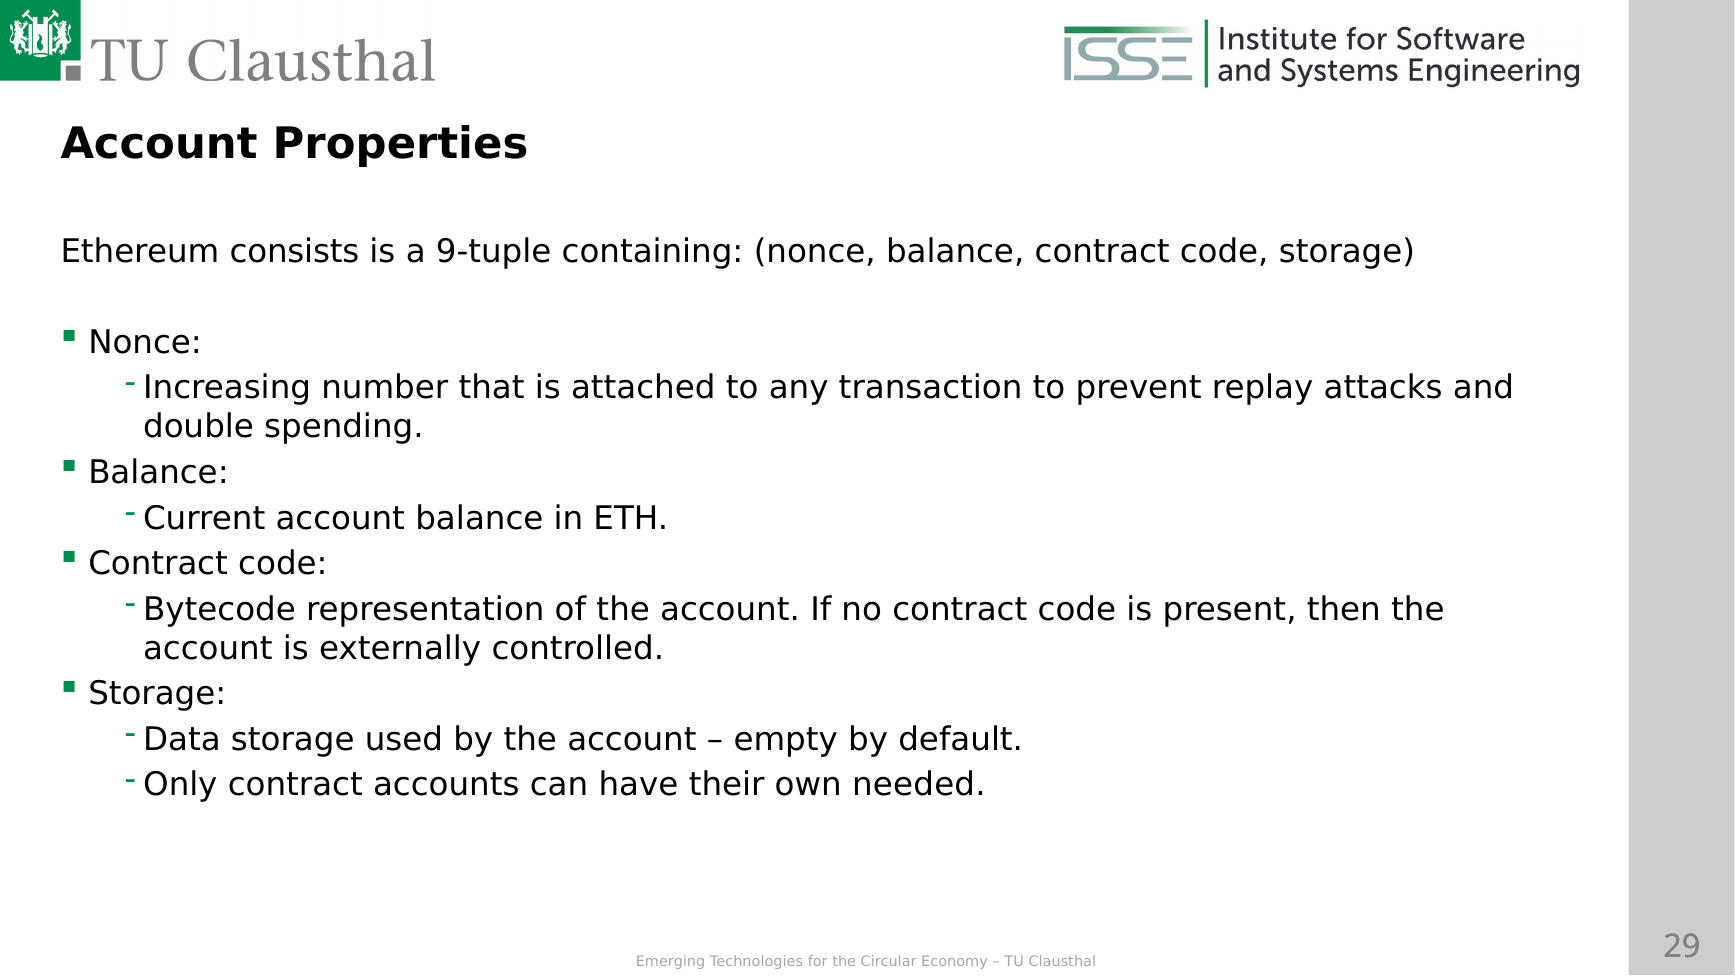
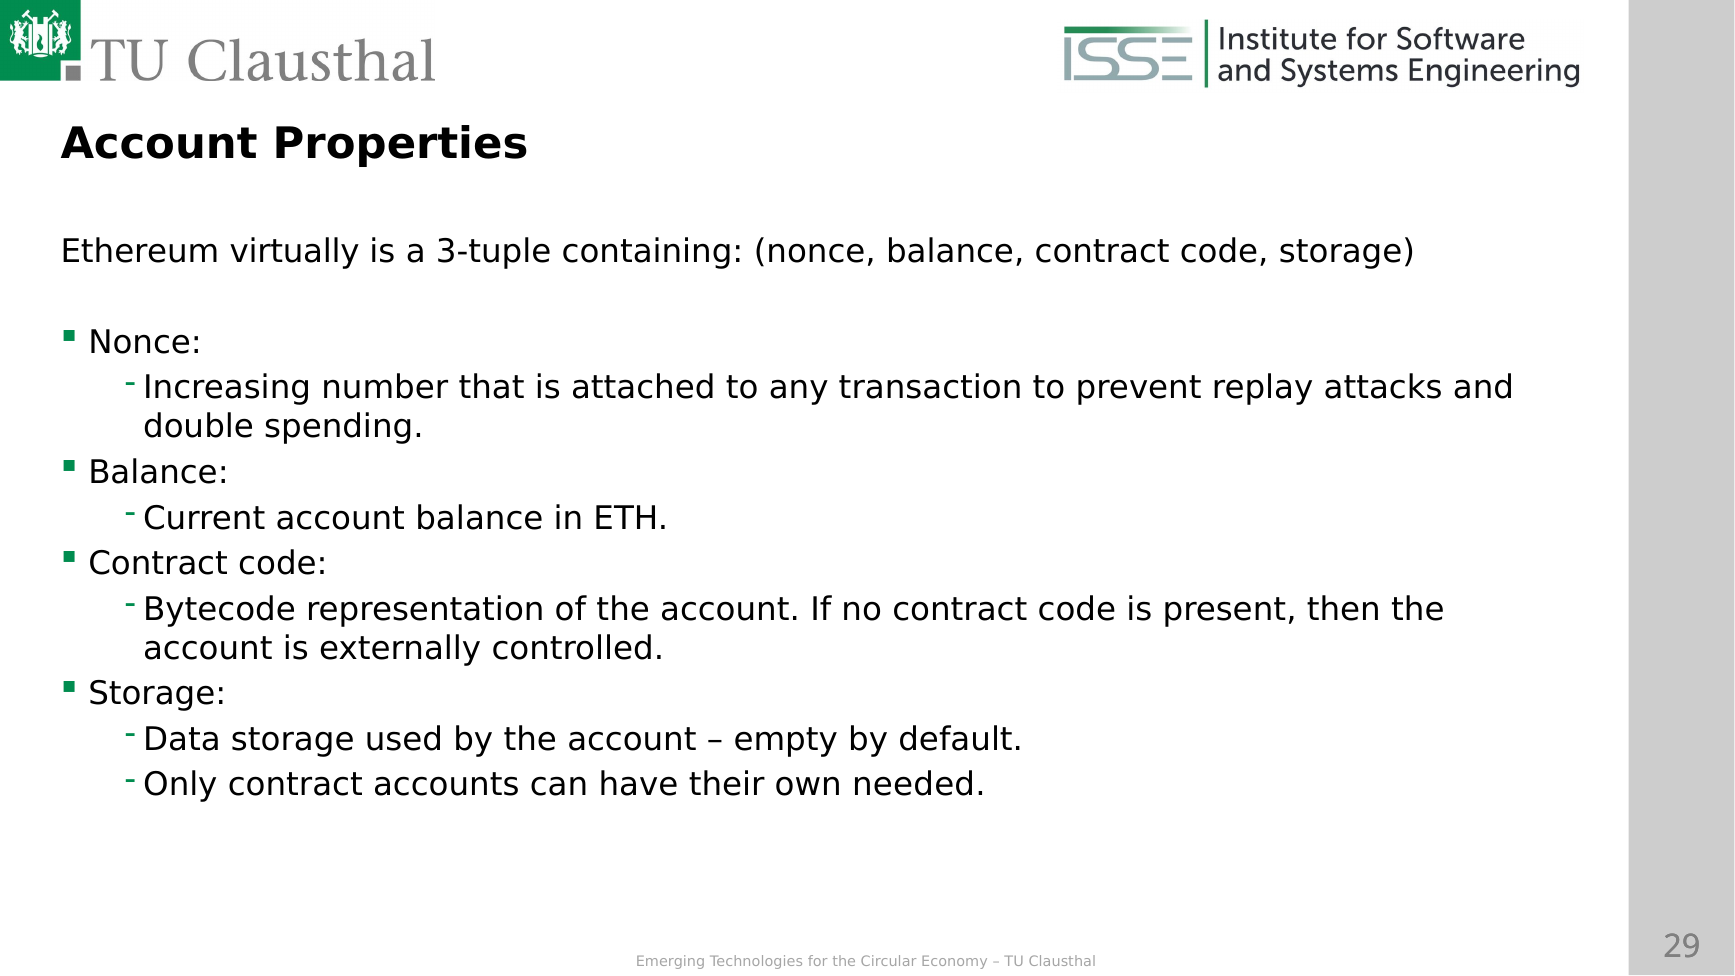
consists: consists -> virtually (295, 252)
9-tuple: 9-tuple -> 3-tuple (494, 252)
